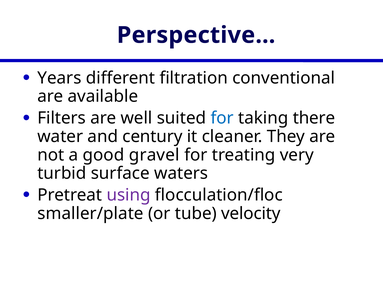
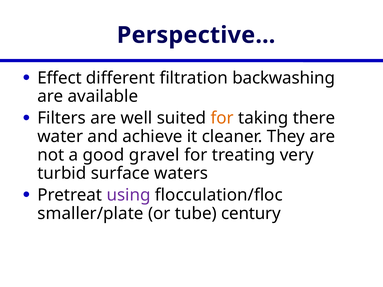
Years: Years -> Effect (60, 78)
conventional: conventional -> backwashing (284, 78)
for colour: blue -> orange (222, 118)
century: century -> achieve (152, 137)
velocity: velocity -> century (251, 214)
